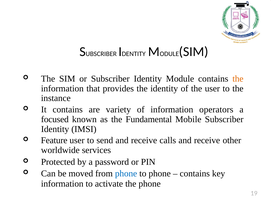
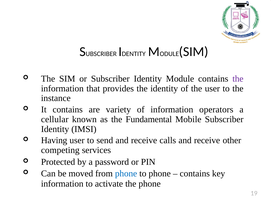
the colour: orange -> purple (238, 79)
focused: focused -> cellular (55, 119)
Feature: Feature -> Having (54, 141)
worldwide: worldwide -> competing (60, 150)
